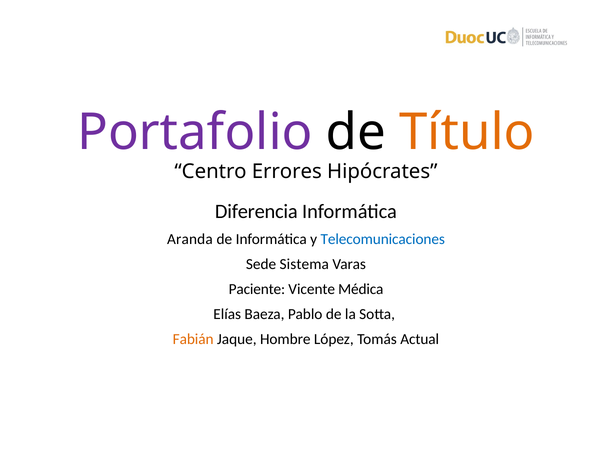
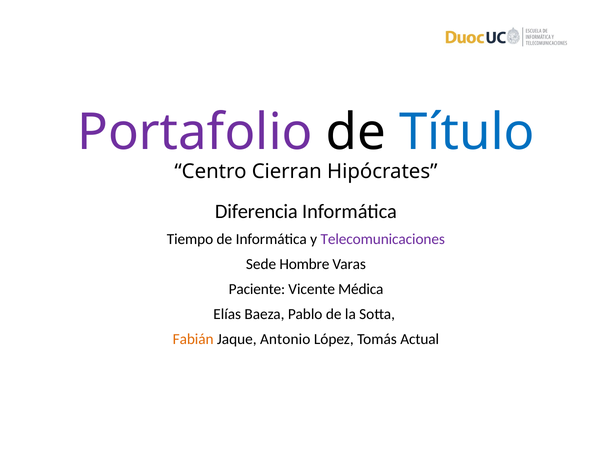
Título colour: orange -> blue (467, 133)
Errores: Errores -> Cierran (287, 171)
Aranda: Aranda -> Tiempo (190, 239)
Telecomunicaciones colour: blue -> purple (383, 239)
Sistema: Sistema -> Hombre (304, 264)
Hombre: Hombre -> Antonio (285, 339)
